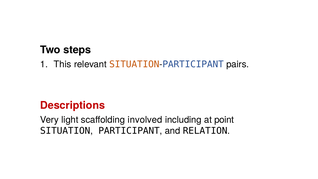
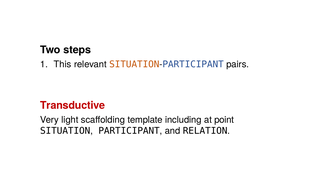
Descriptions: Descriptions -> Transductive (73, 105)
involved: involved -> template (145, 120)
